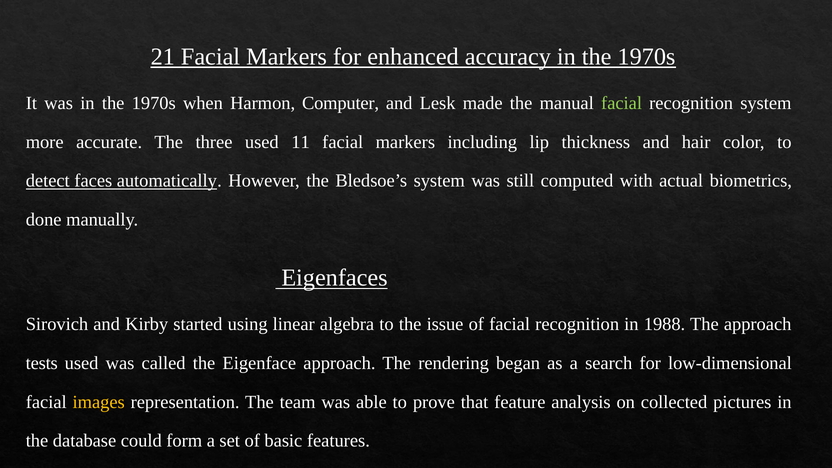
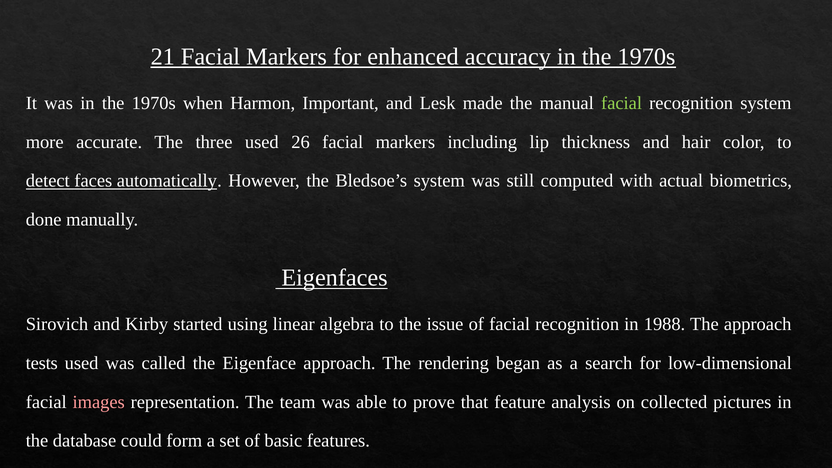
Computer: Computer -> Important (341, 103)
11: 11 -> 26 (301, 142)
images colour: yellow -> pink (99, 402)
